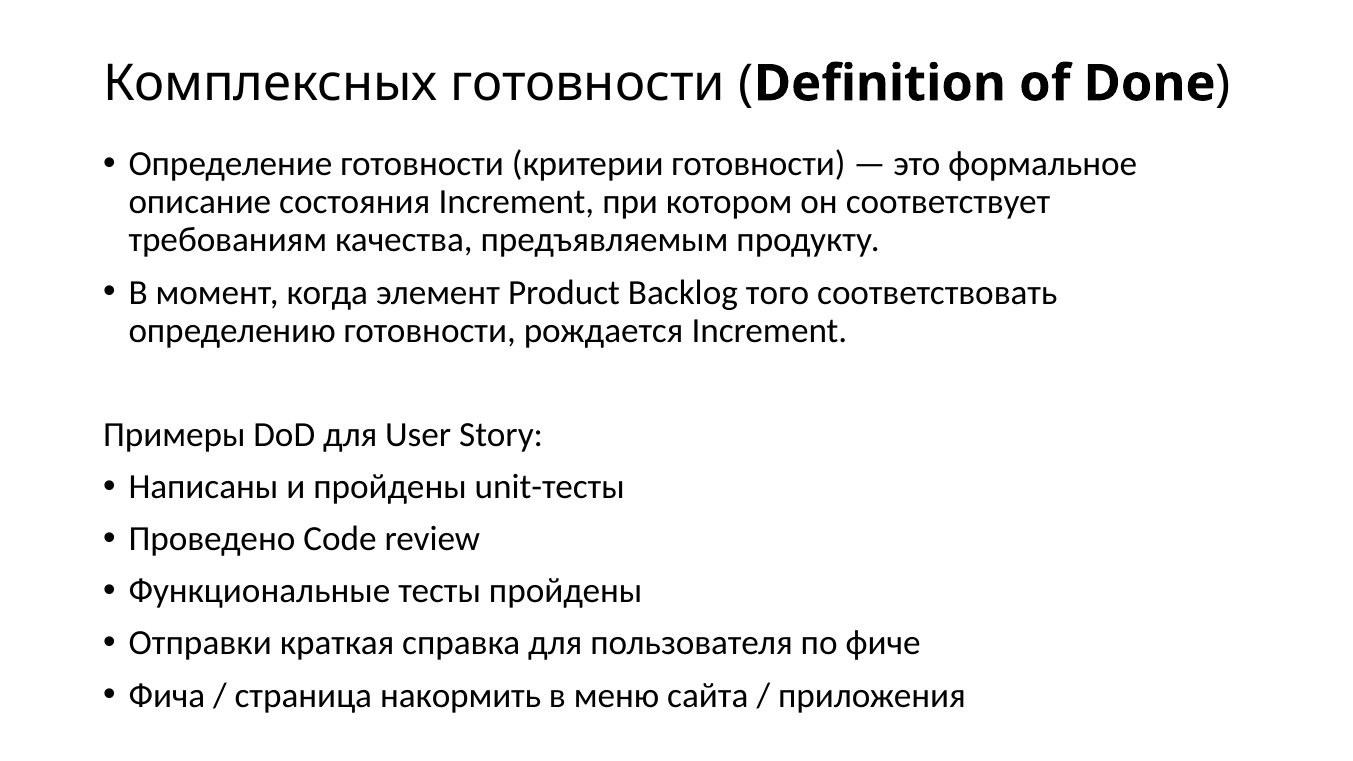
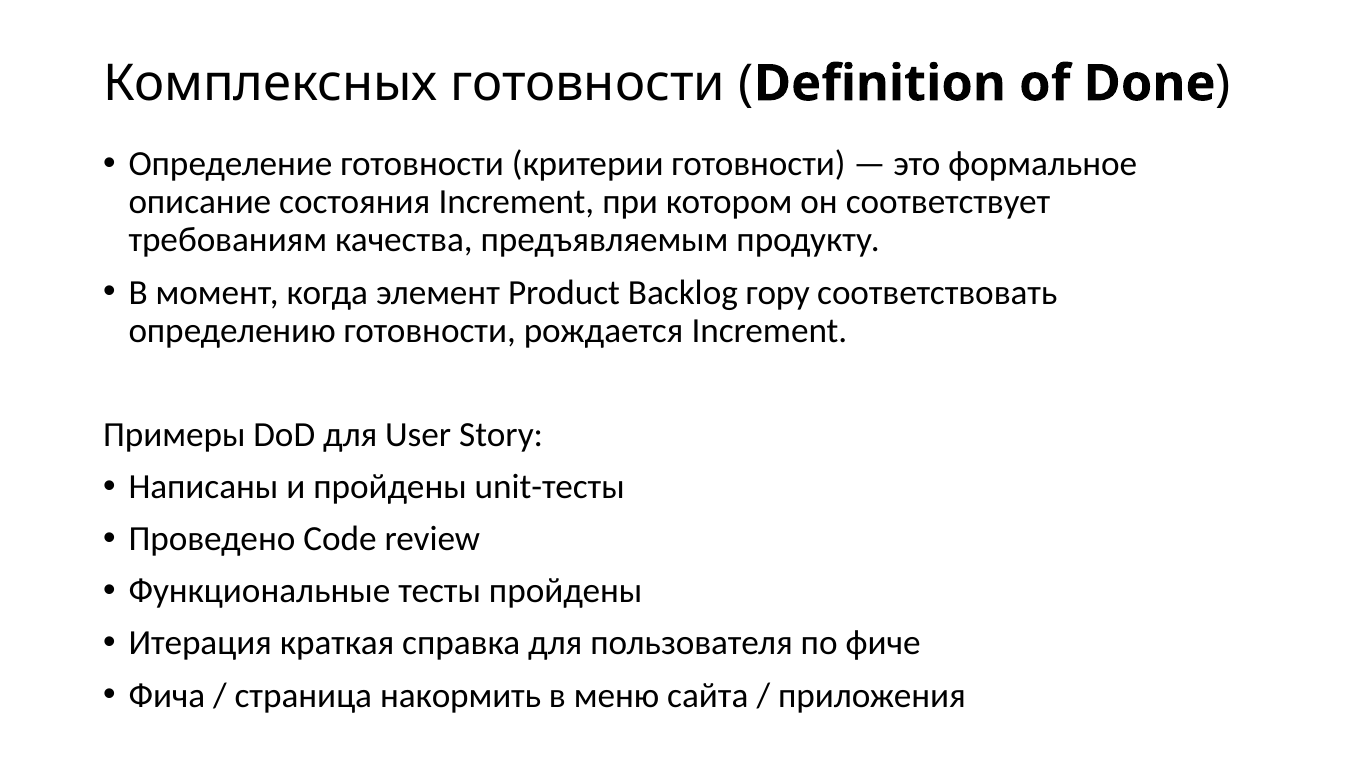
того: того -> гору (778, 293)
Отправки: Отправки -> Итерация (200, 643)
